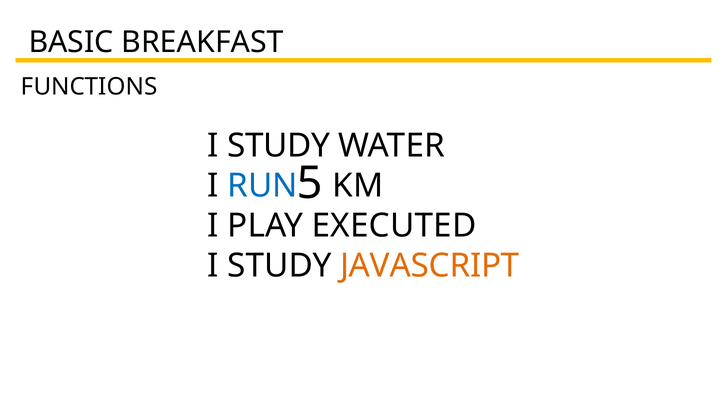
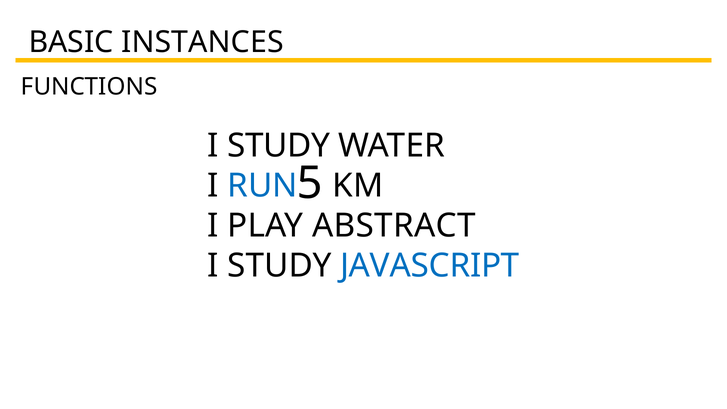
BREAKFAST: BREAKFAST -> INSTANCES (203, 42)
EXECUTED: EXECUTED -> ABSTRACT (394, 226)
JAVASCRIPT colour: orange -> blue (430, 266)
